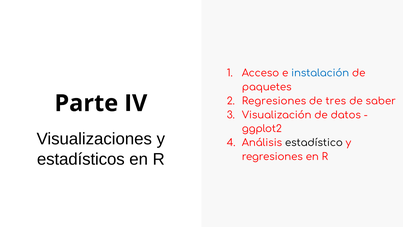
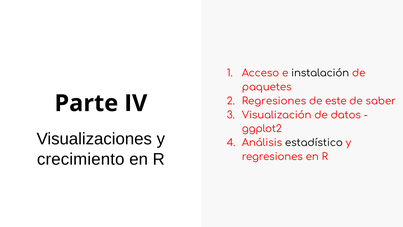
instalación colour: blue -> black (320, 73)
tres: tres -> este (336, 101)
estadísticos: estadísticos -> crecimiento (81, 159)
